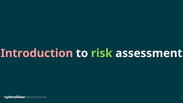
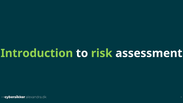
Introduction colour: pink -> light green (37, 53)
